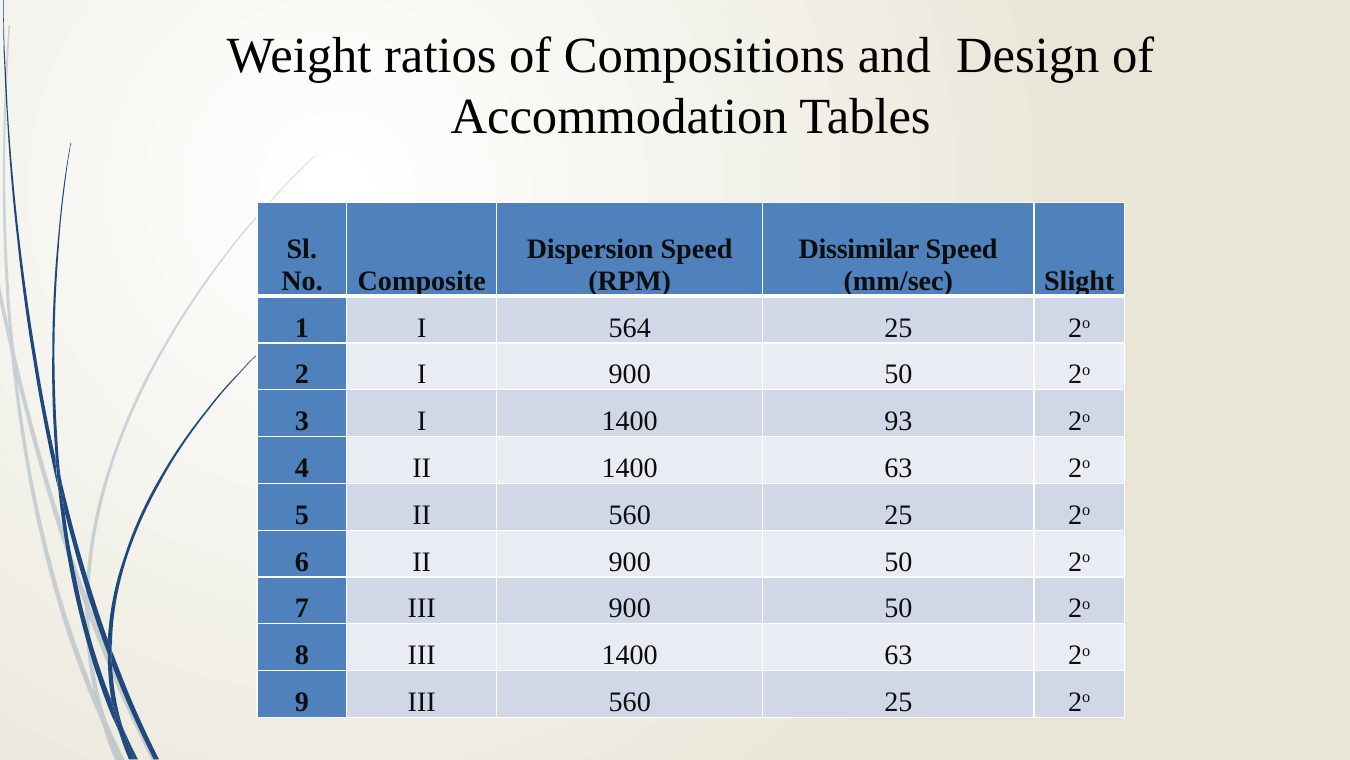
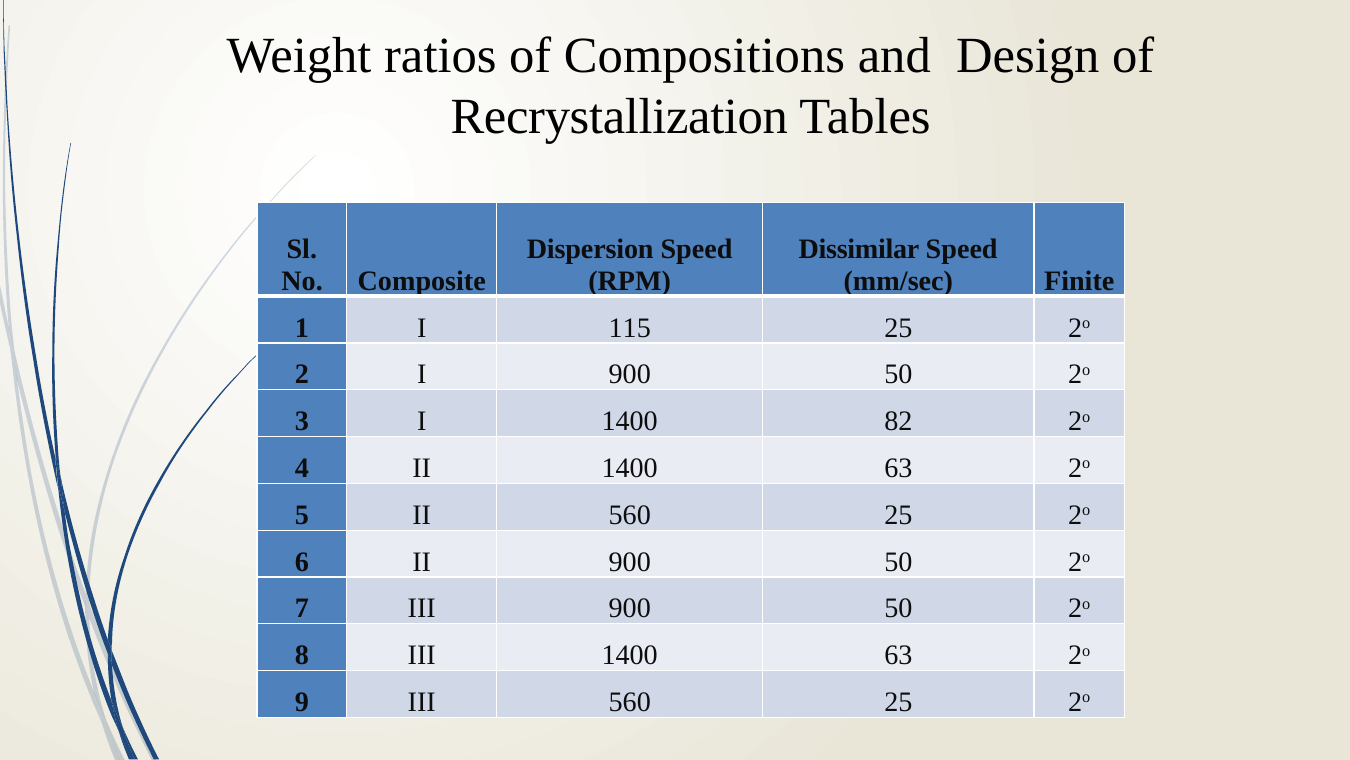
Accommodation: Accommodation -> Recrystallization (619, 117)
Slight: Slight -> Finite (1079, 281)
564: 564 -> 115 (630, 327)
93: 93 -> 82 (898, 421)
